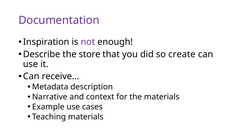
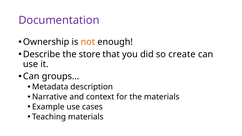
Inspiration: Inspiration -> Ownership (46, 42)
not colour: purple -> orange (88, 42)
receive…: receive… -> groups… (60, 76)
